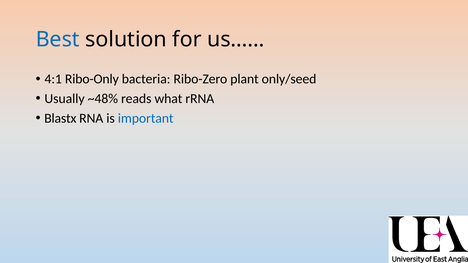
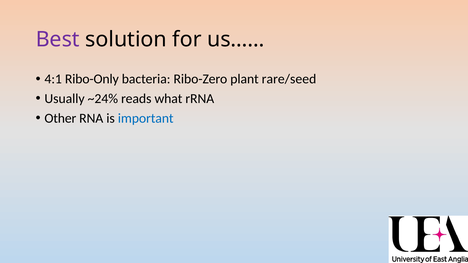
Best colour: blue -> purple (58, 39)
only/seed: only/seed -> rare/seed (289, 79)
~48%: ~48% -> ~24% (103, 99)
Blastx: Blastx -> Other (60, 118)
